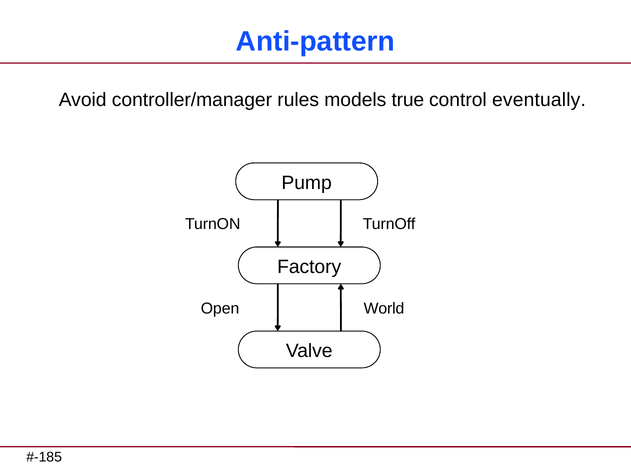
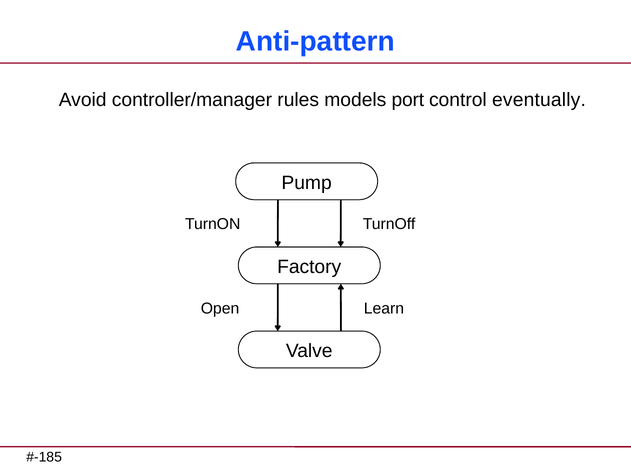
true: true -> port (408, 100)
World: World -> Learn (384, 309)
